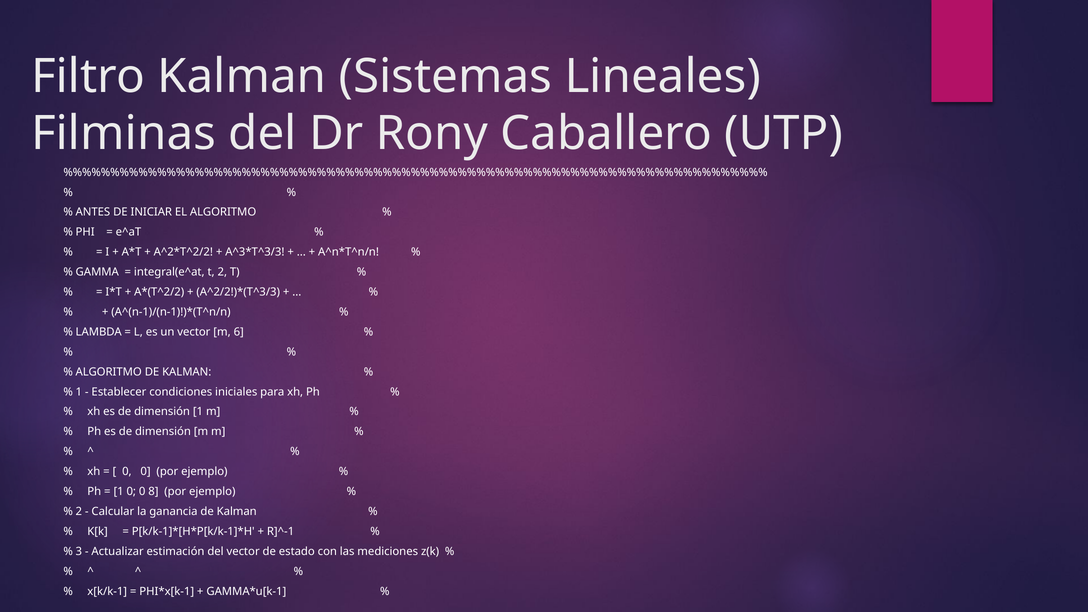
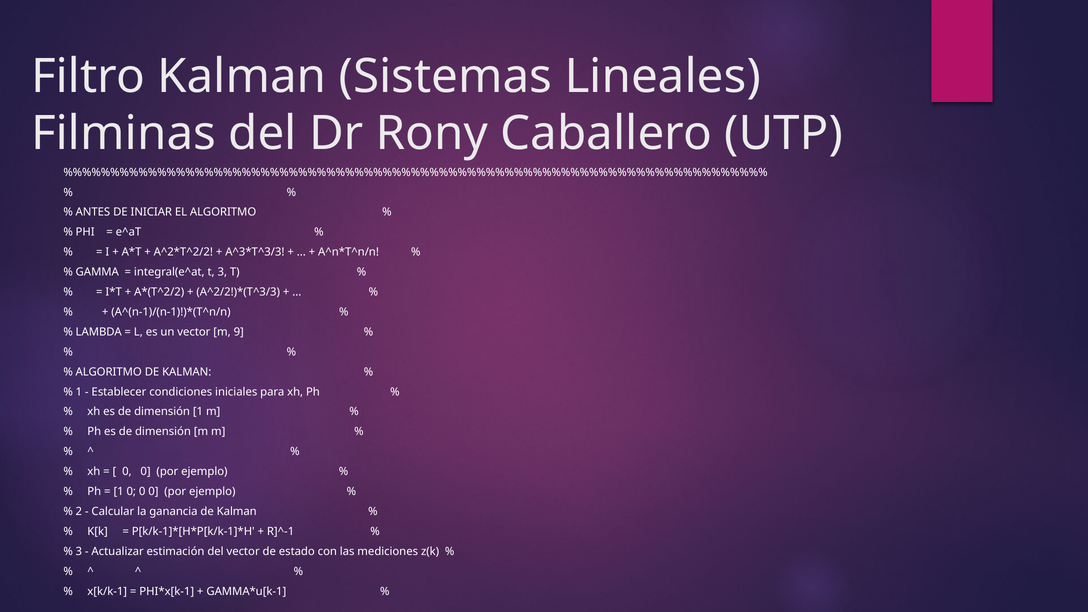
t 2: 2 -> 3 (222, 272)
6: 6 -> 9 (239, 332)
0 0 8: 8 -> 0 (153, 492)
